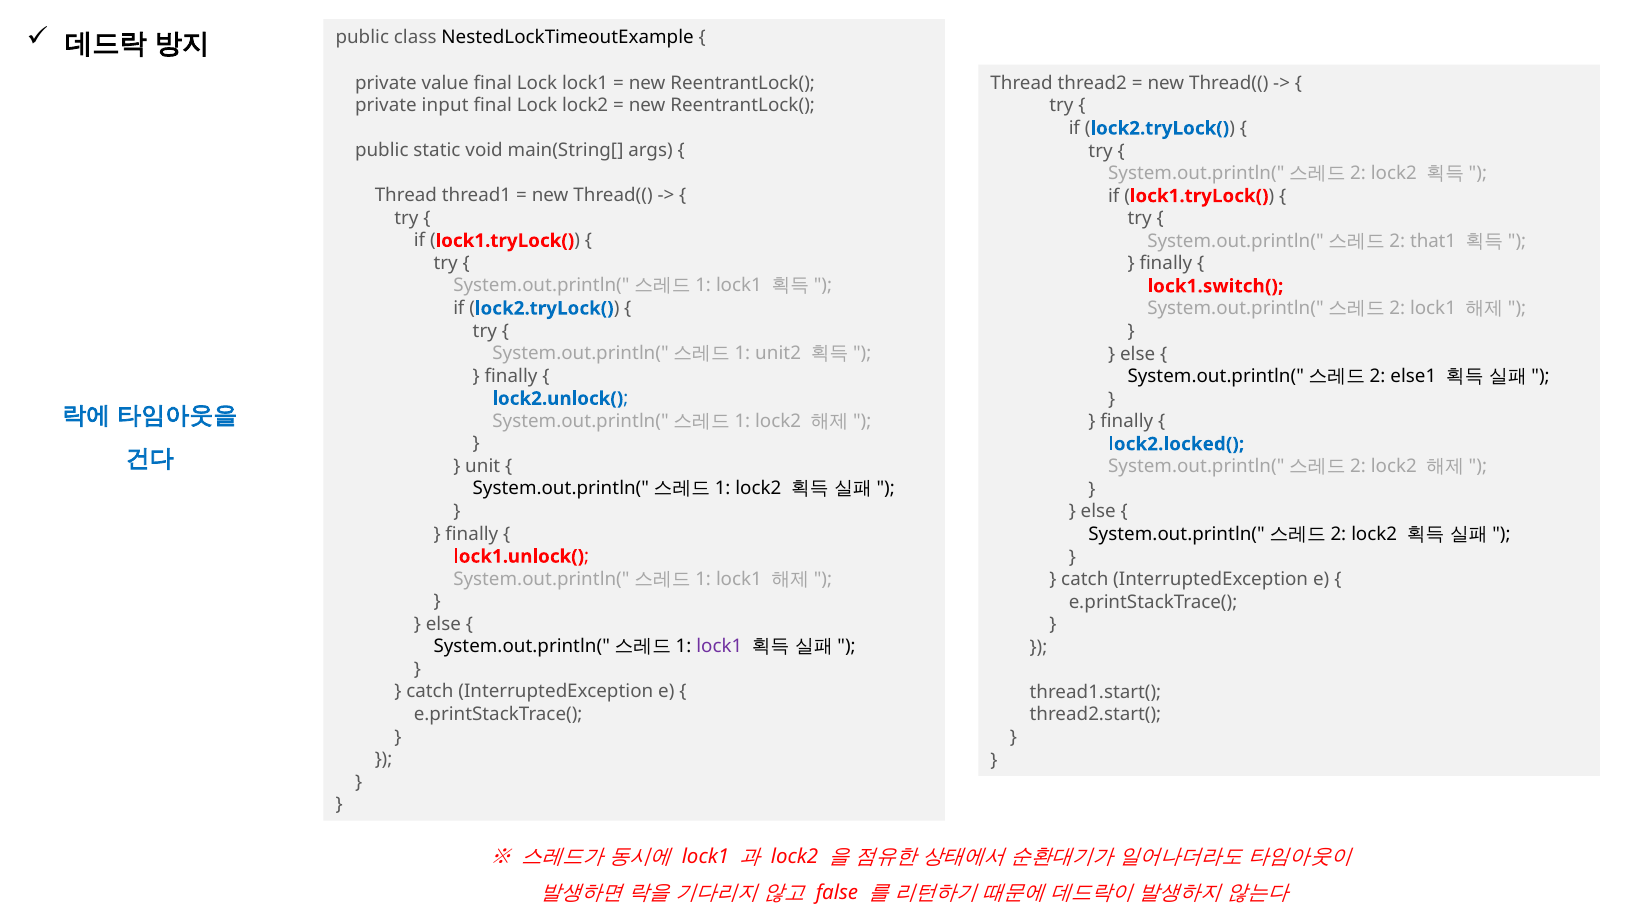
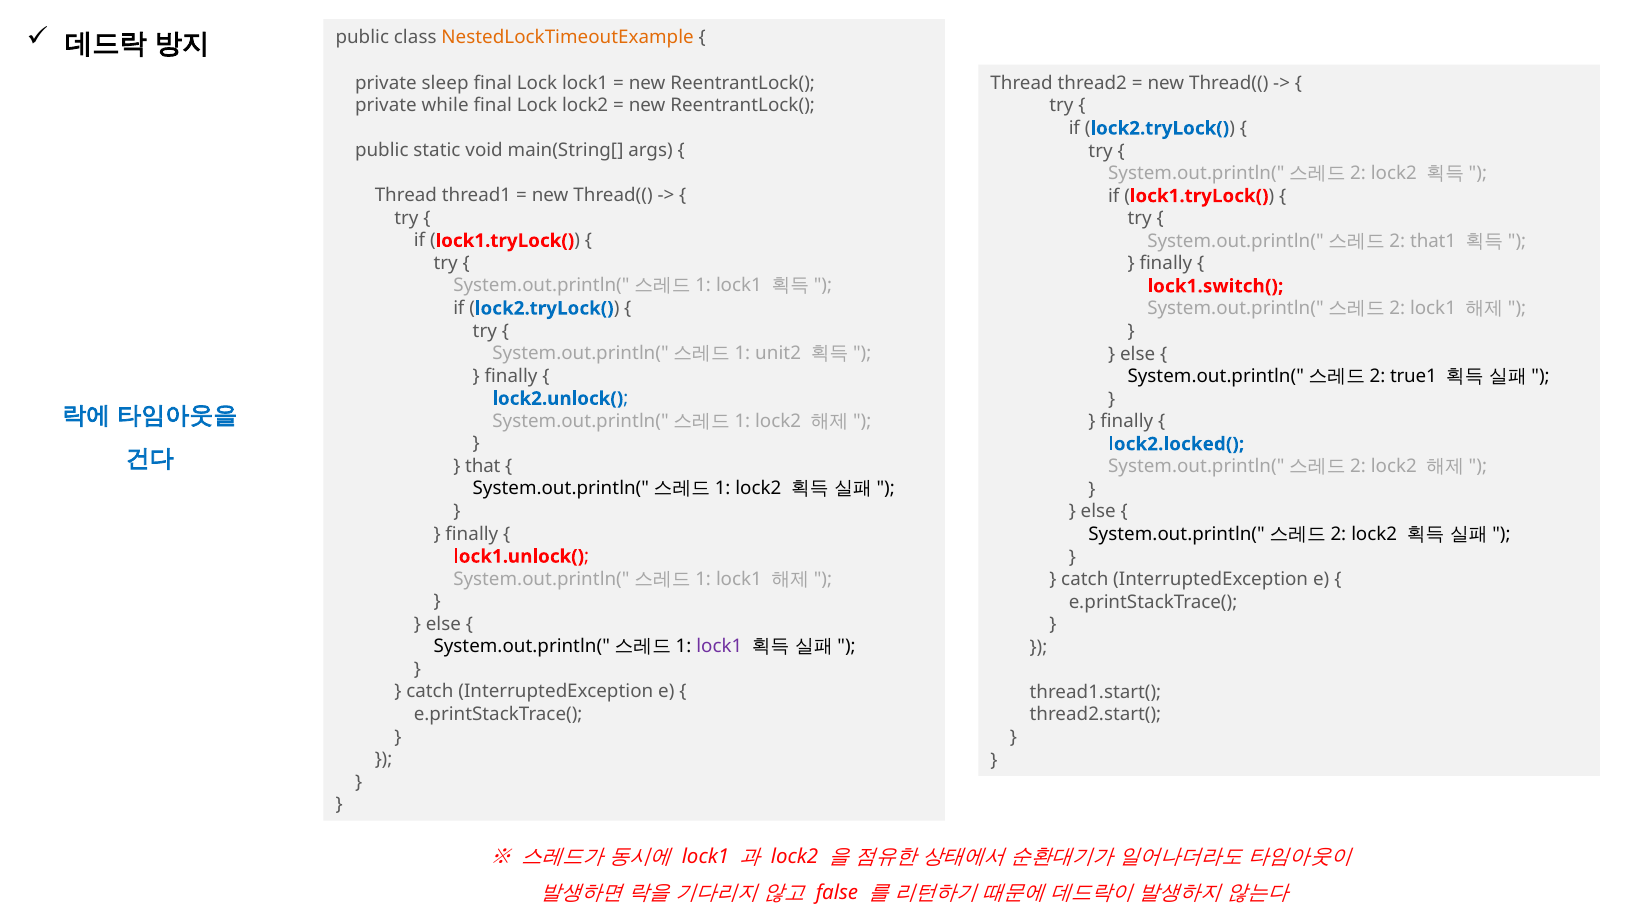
NestedLockTimeoutExample colour: black -> orange (568, 38)
value: value -> sleep (445, 83)
input: input -> while (445, 105)
else1: else1 -> true1 (1413, 377)
unit: unit -> that (483, 466)
